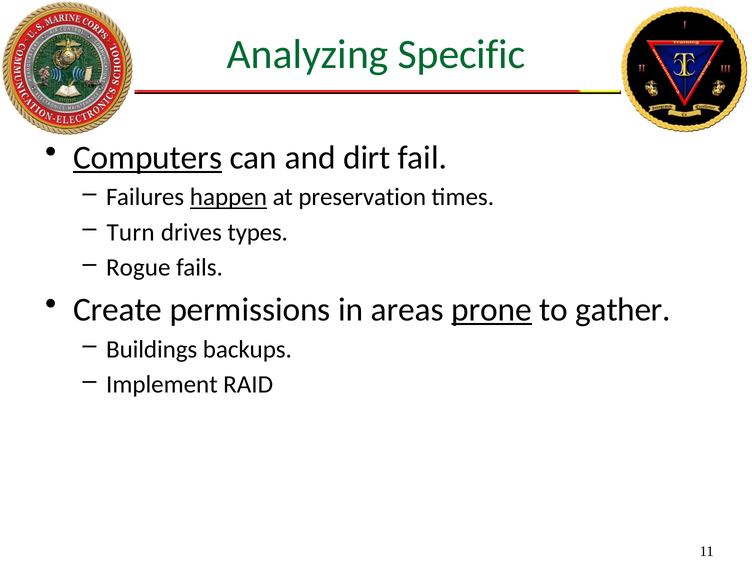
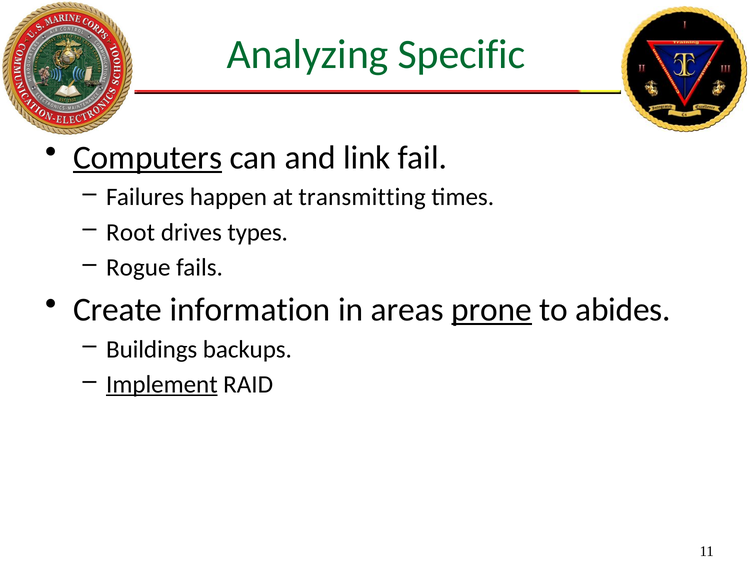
dirt: dirt -> link (367, 158)
happen underline: present -> none (228, 197)
preservation: preservation -> transmitting (362, 197)
Turn: Turn -> Root (131, 232)
permissions: permissions -> information (250, 310)
gather: gather -> abides (623, 310)
Implement underline: none -> present (162, 384)
